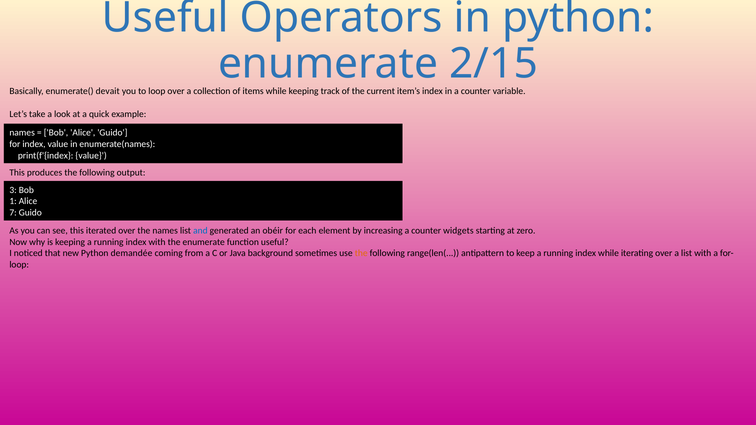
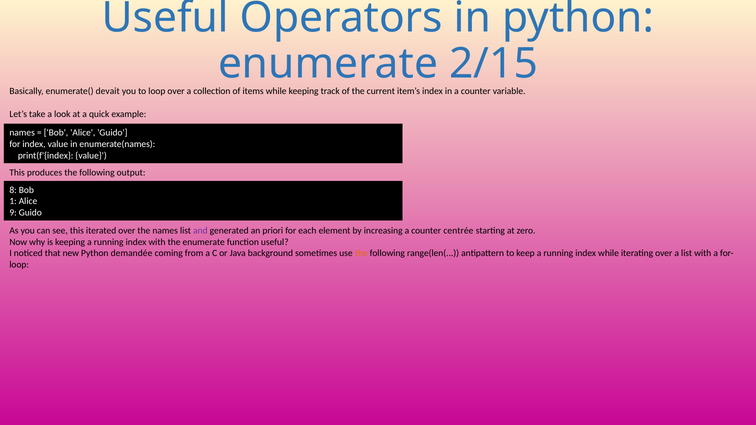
3: 3 -> 8 (13, 190)
7: 7 -> 9 (13, 213)
and colour: blue -> purple (200, 231)
obéir: obéir -> priori (273, 231)
widgets: widgets -> centrée (458, 231)
